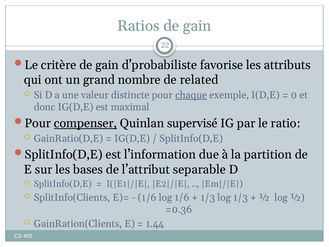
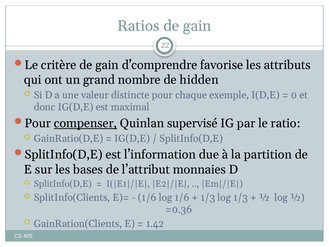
d’probabiliste: d’probabiliste -> d’comprendre (160, 65)
related: related -> hidden (199, 80)
chaque underline: present -> none (191, 95)
separable: separable -> monnaies (199, 169)
1.44: 1.44 -> 1.42 (155, 223)
